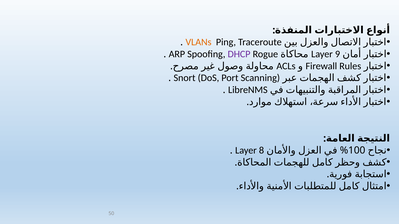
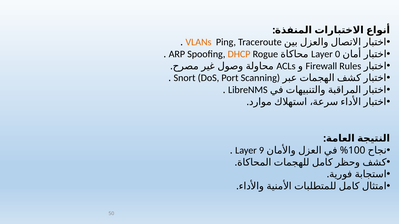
DHCP colour: purple -> orange (239, 54)
9: 9 -> 0 (338, 54)
8: 8 -> 9 (262, 151)
